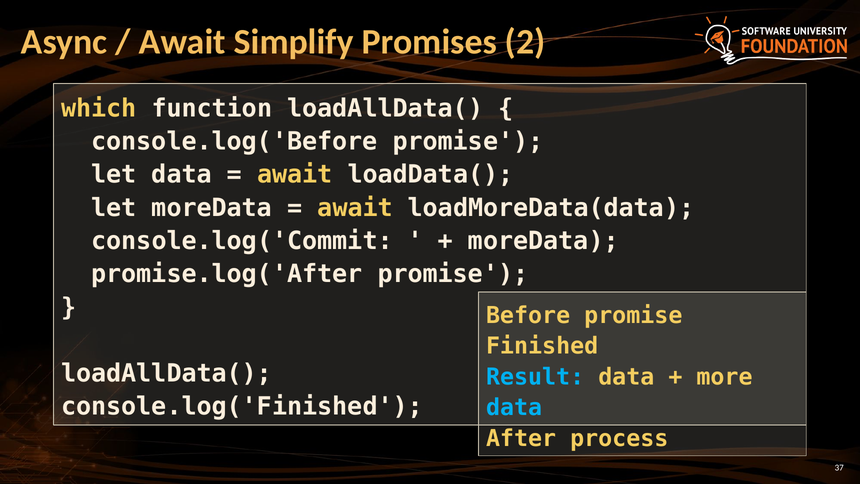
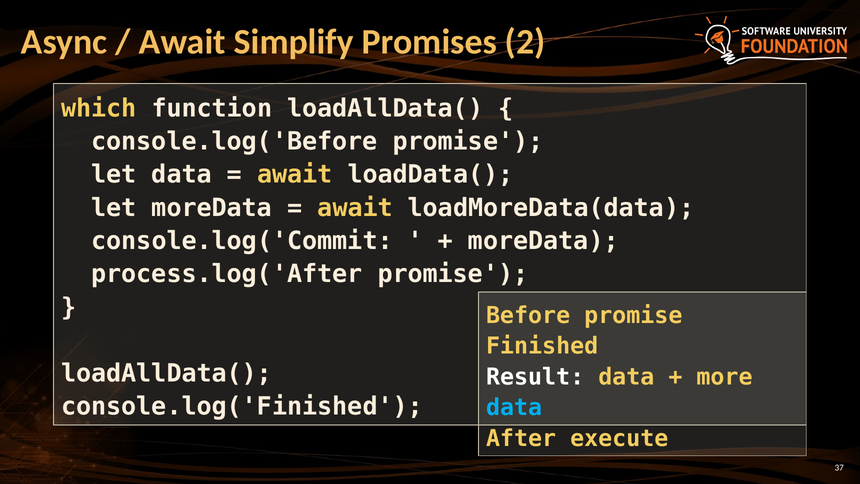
promise.log('After: promise.log('After -> process.log('After (227, 274)
Result colour: light blue -> white (535, 377)
process: process -> execute (619, 438)
